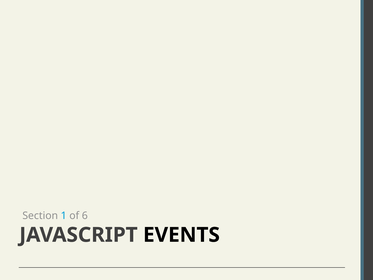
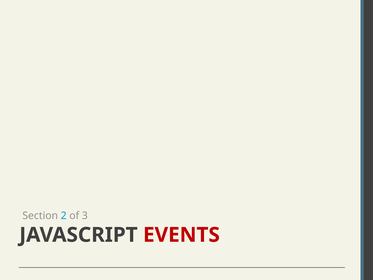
1: 1 -> 2 (64, 215)
6: 6 -> 3 (85, 215)
EVENTS colour: black -> red (181, 235)
